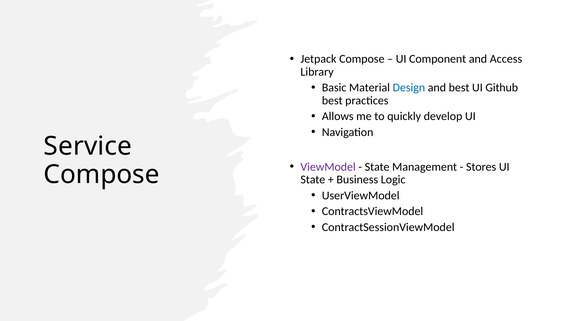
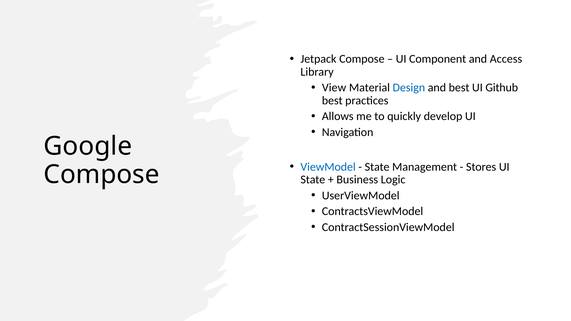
Basic: Basic -> View (334, 88)
Service: Service -> Google (88, 146)
ViewModel colour: purple -> blue (328, 167)
